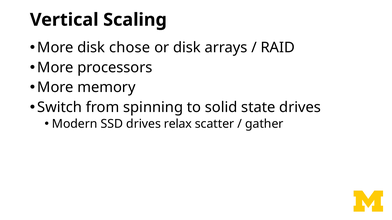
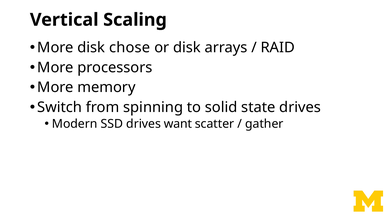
relax: relax -> want (178, 124)
